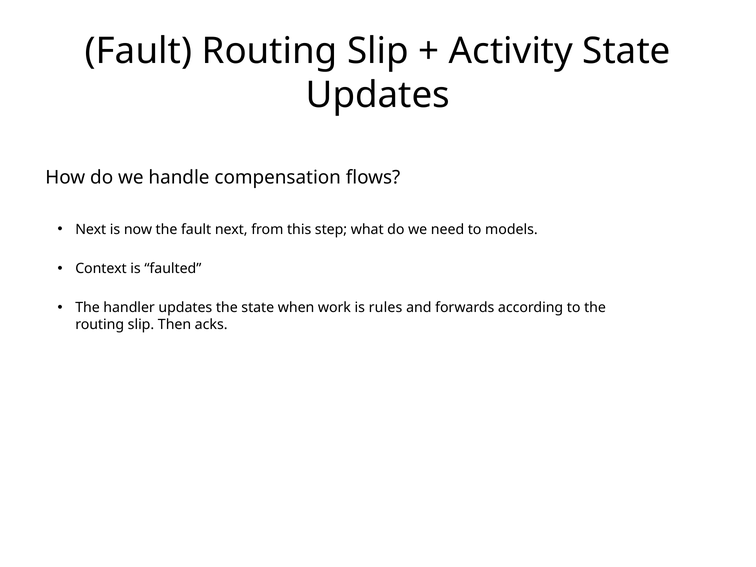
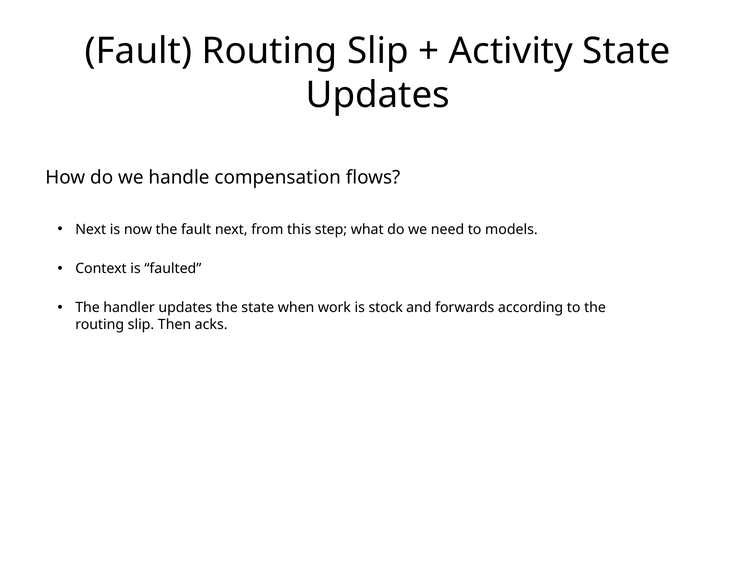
rules: rules -> stock (386, 308)
